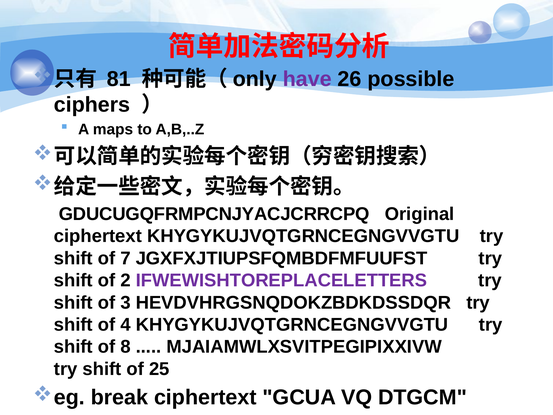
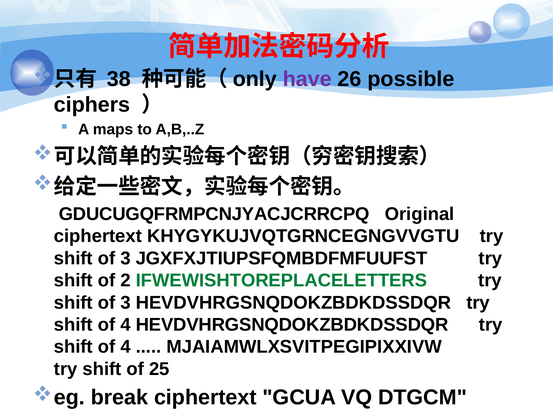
81: 81 -> 38 (119, 79)
7: 7 -> 3 (125, 258)
IFWEWISHTOREPLACELETTERS colour: purple -> green (281, 280)
4 KHYGYKUJVQTGRNCEGNGVVGTU: KHYGYKUJVQTGRNCEGNGVVGTU -> HEVDVHRGSNQDOKZBDKDSSDQR (292, 325)
8: 8 -> 4 (125, 347)
